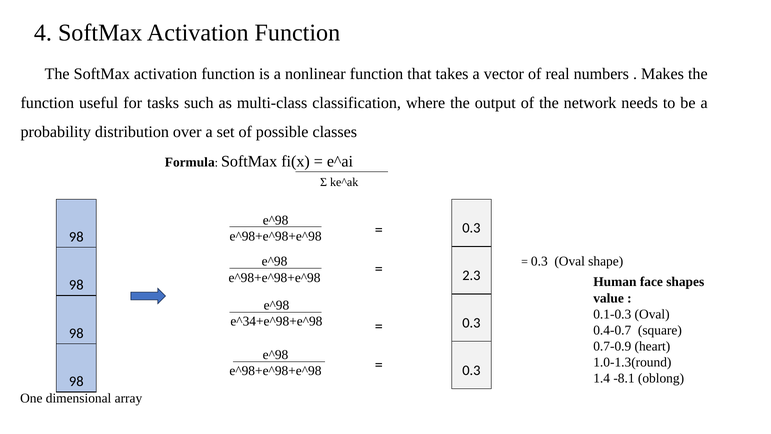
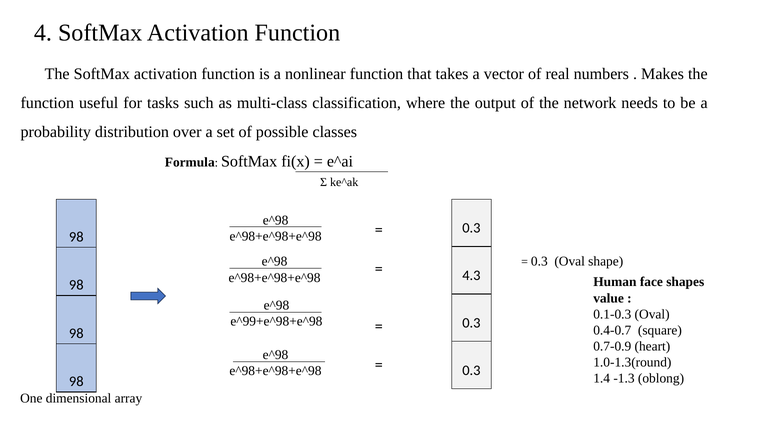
2.3: 2.3 -> 4.3 (471, 275)
e^34+e^98+e^98: e^34+e^98+e^98 -> e^99+e^98+e^98 (276, 321)
-8.1: -8.1 -> -1.3 (624, 378)
